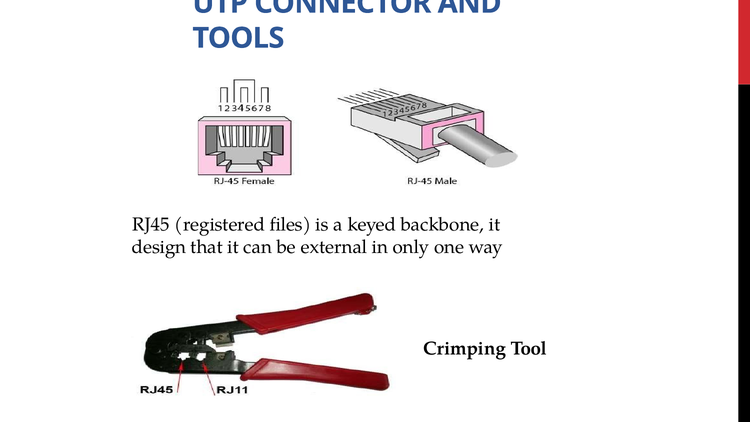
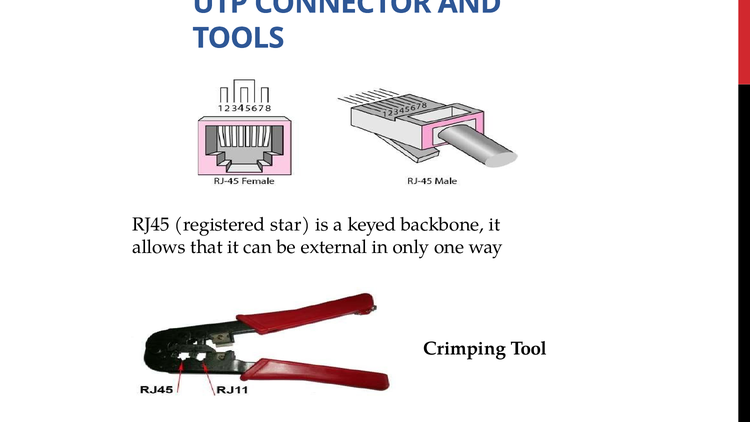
files: files -> star (290, 225)
design: design -> allows (159, 247)
